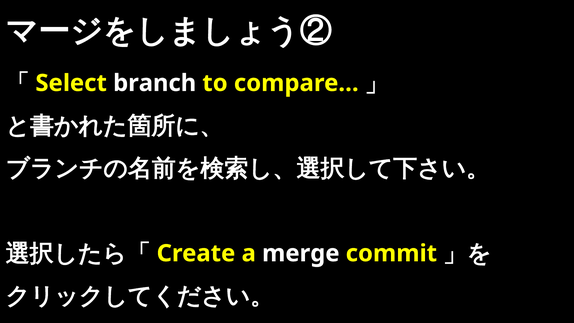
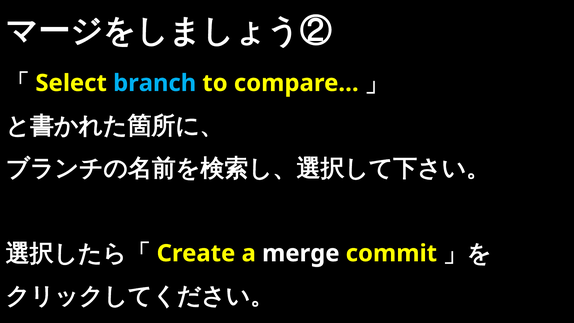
branch colour: white -> light blue (155, 83)
